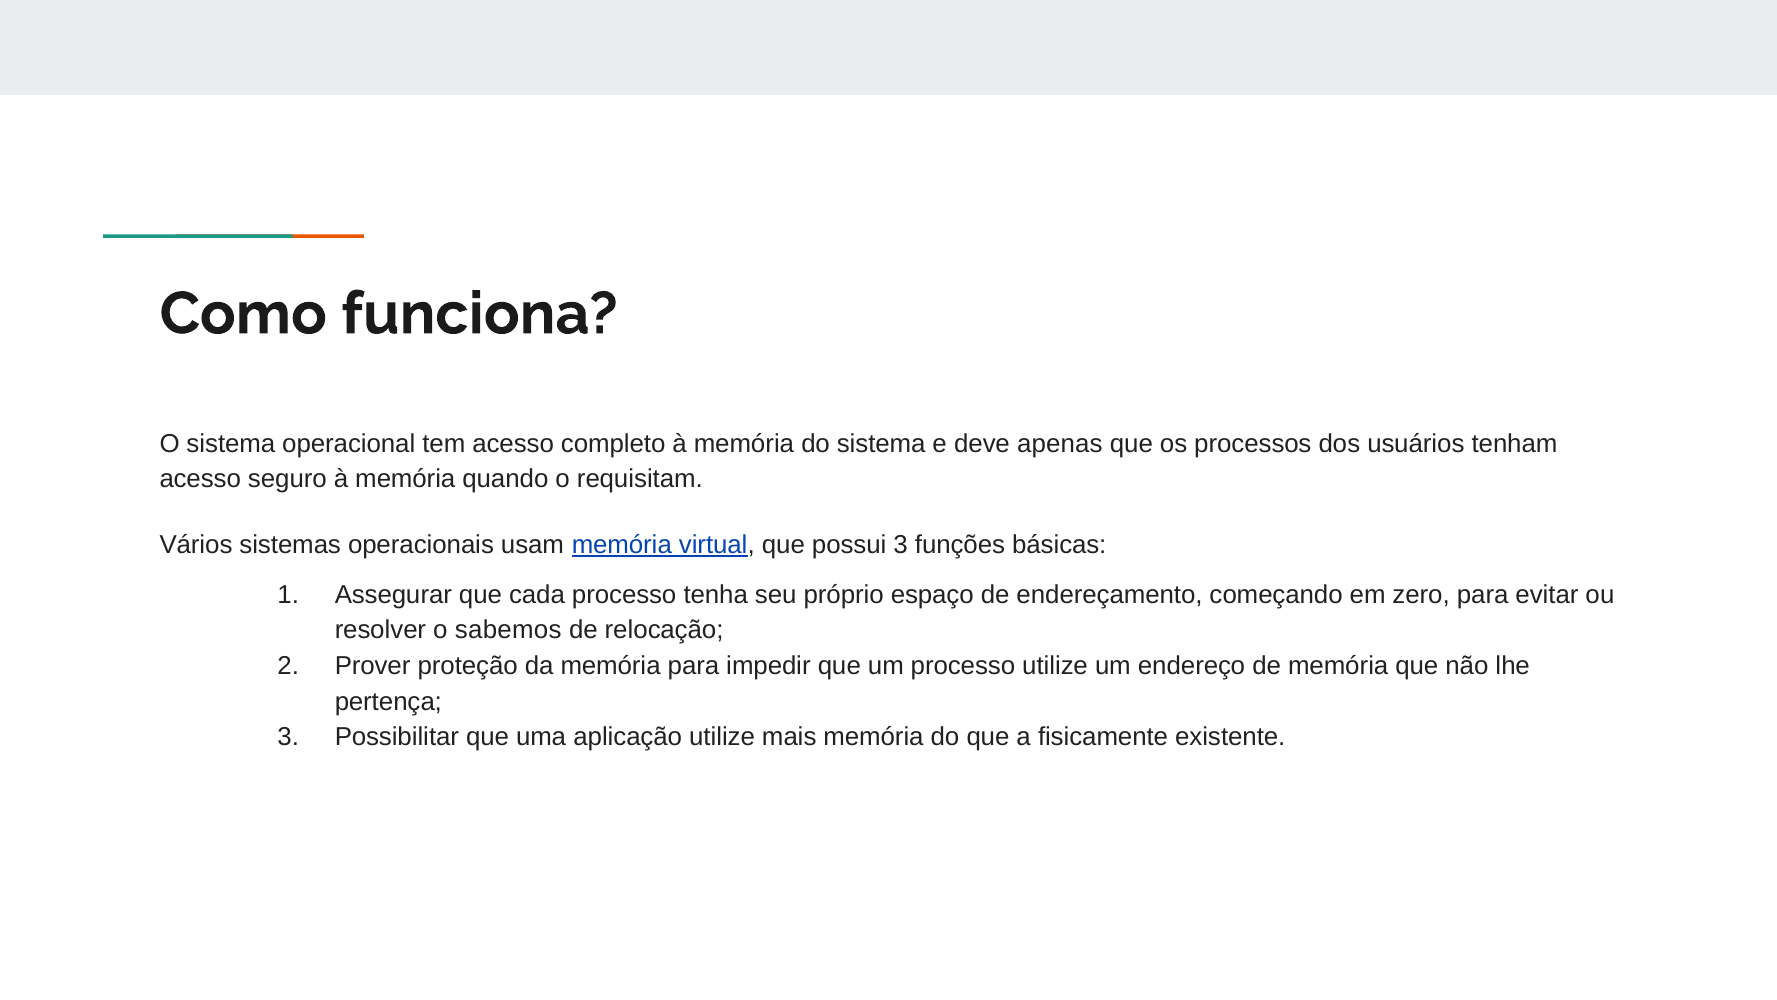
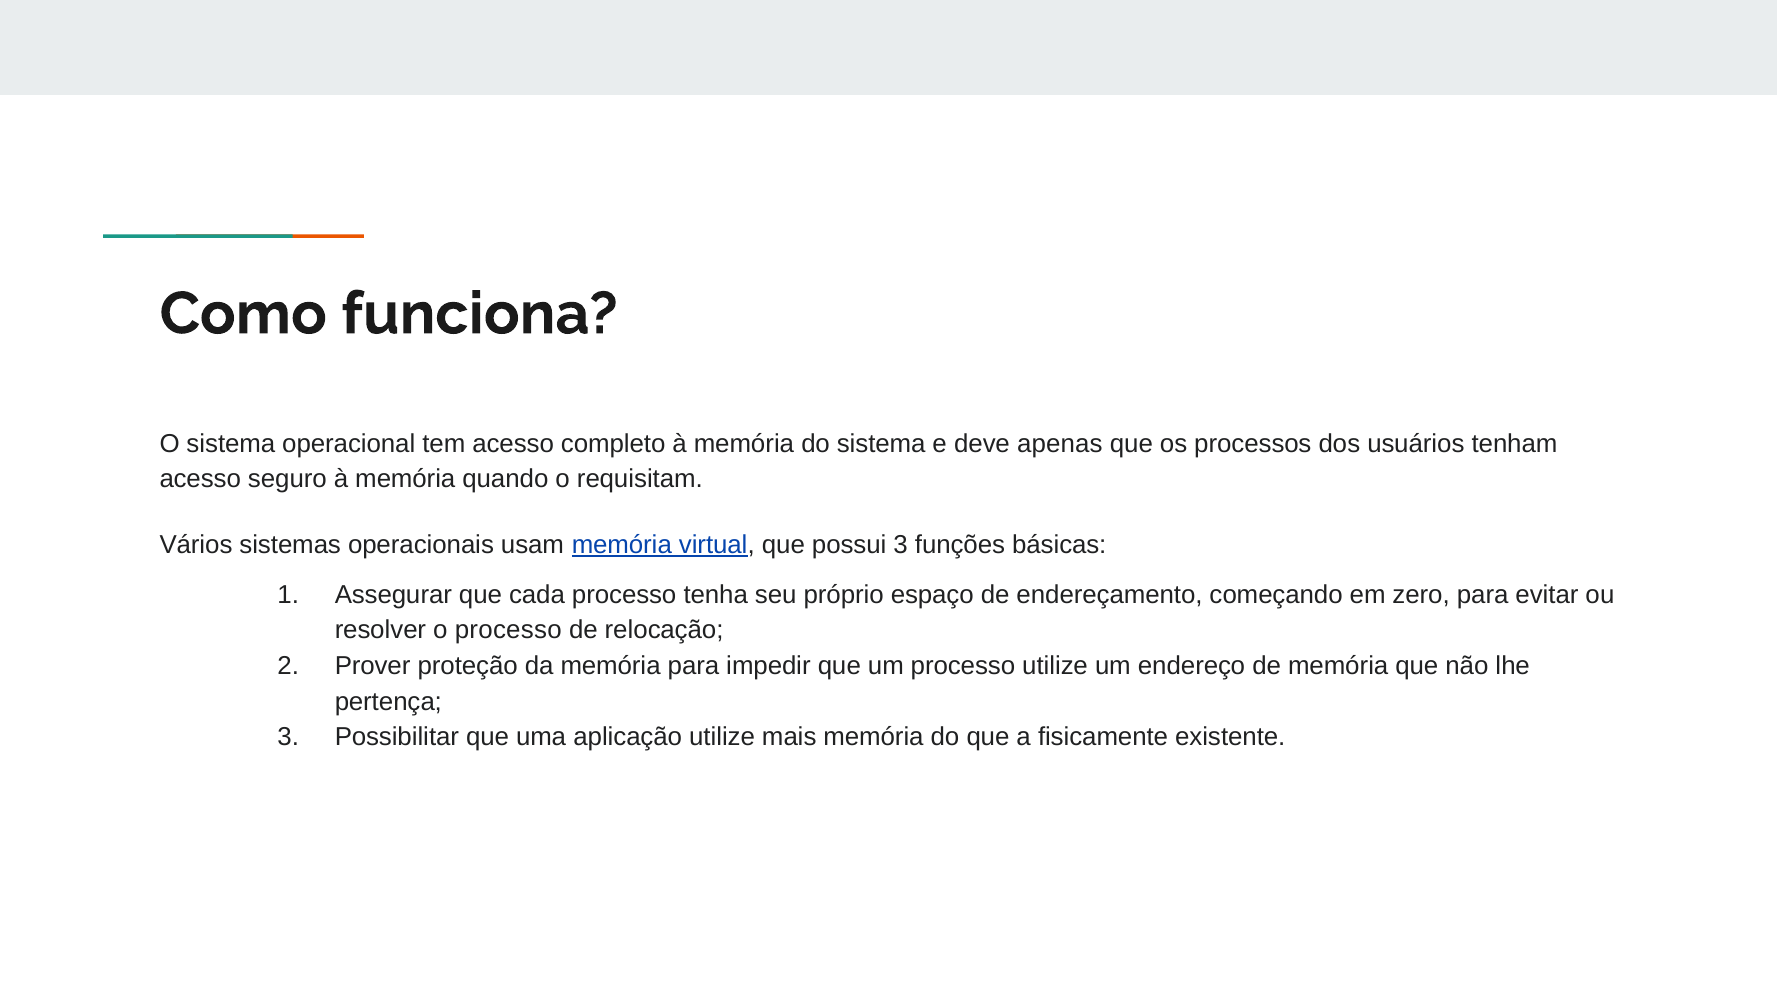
o sabemos: sabemos -> processo (508, 630)
